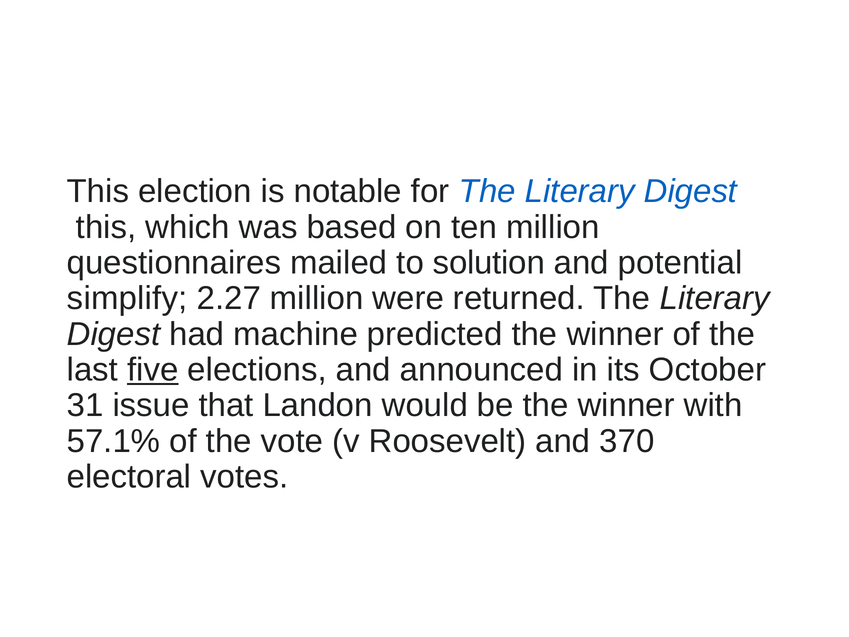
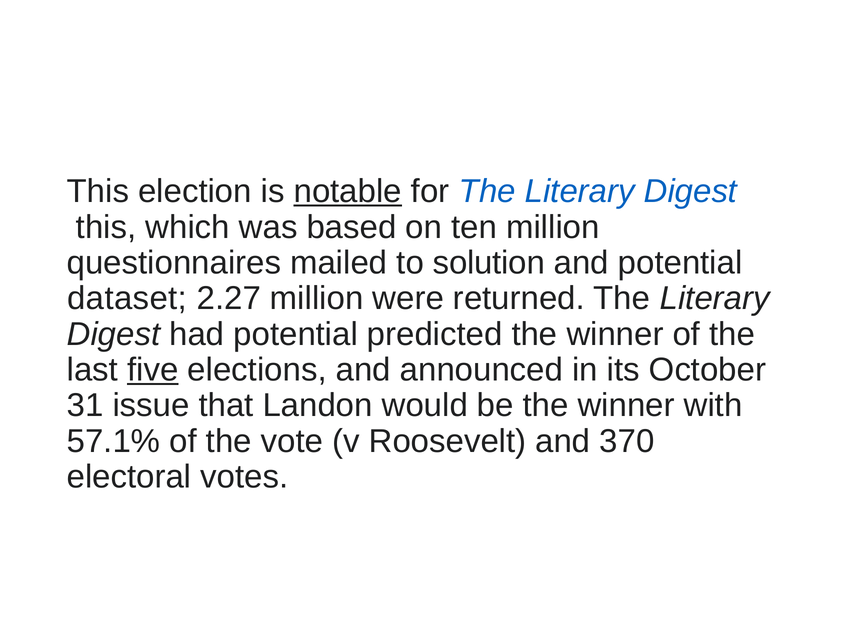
notable underline: none -> present (348, 191)
simplify: simplify -> dataset (127, 298)
had machine: machine -> potential (296, 334)
